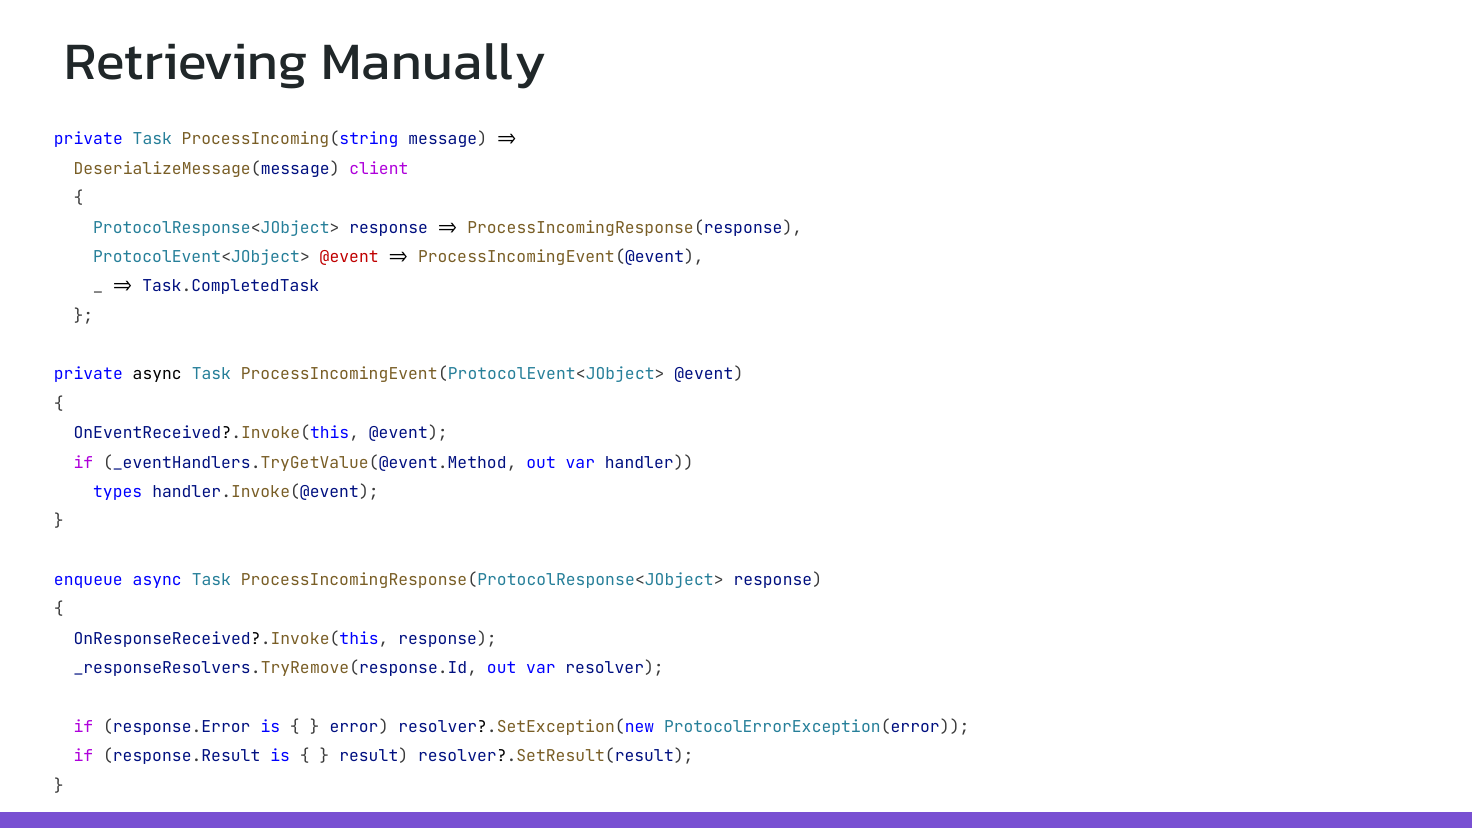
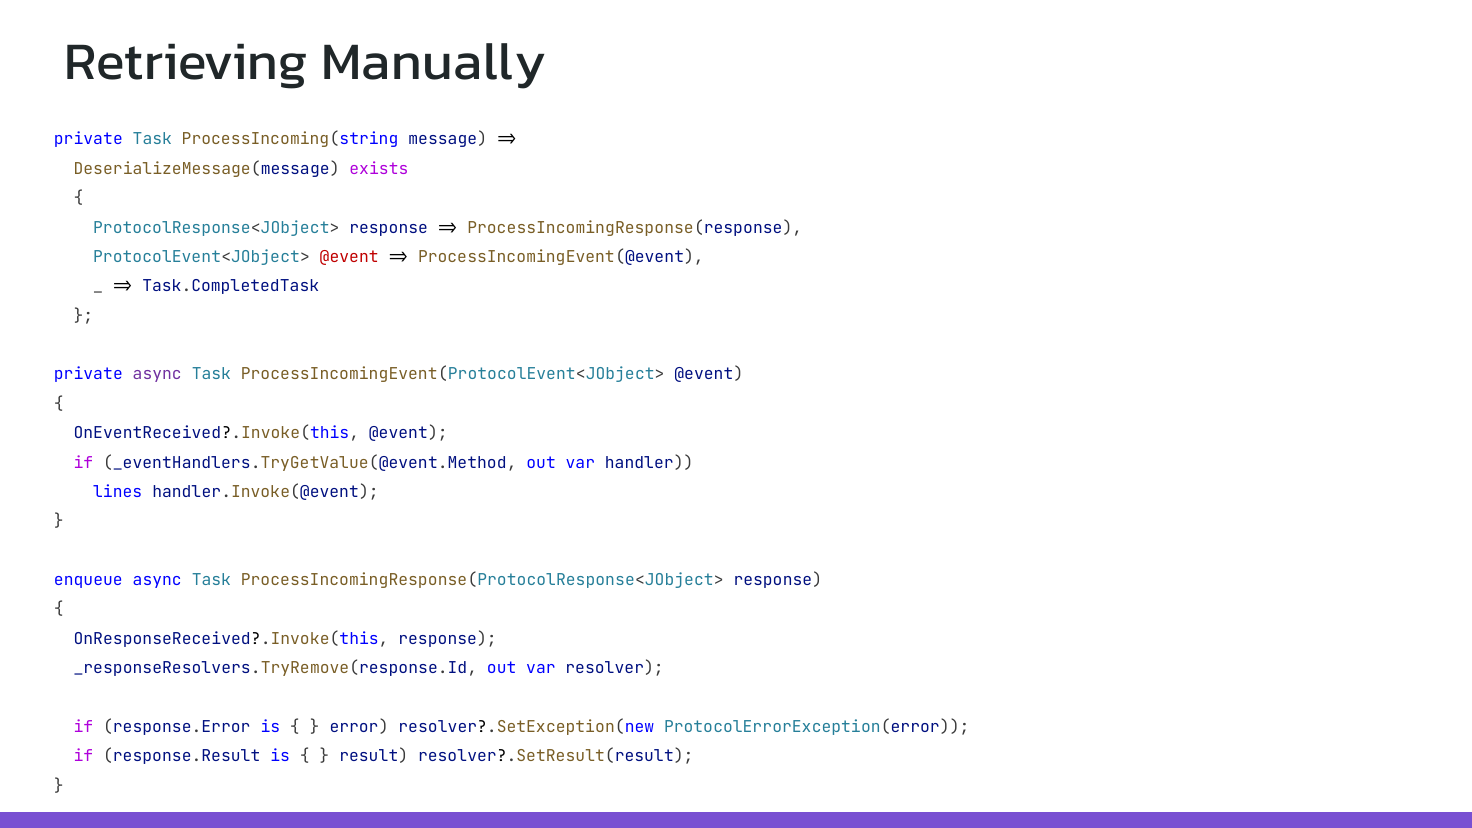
client: client -> exists (379, 169)
async colour: black -> purple (157, 375)
types: types -> lines (118, 492)
